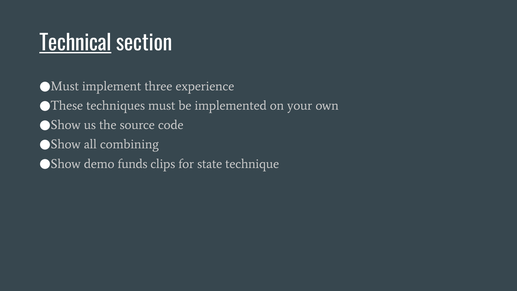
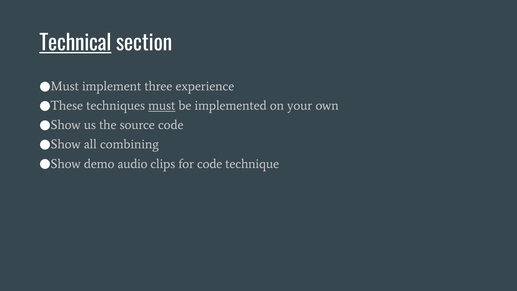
must underline: none -> present (162, 106)
funds: funds -> audio (133, 164)
for state: state -> code (210, 164)
